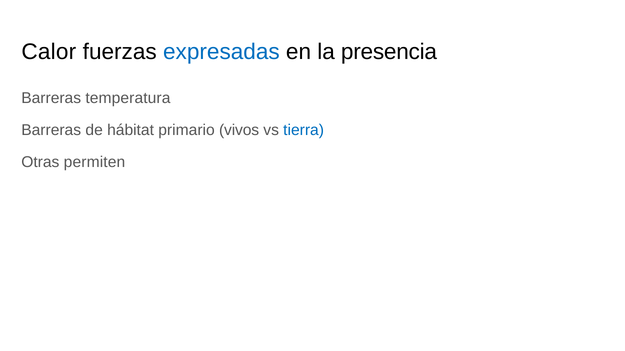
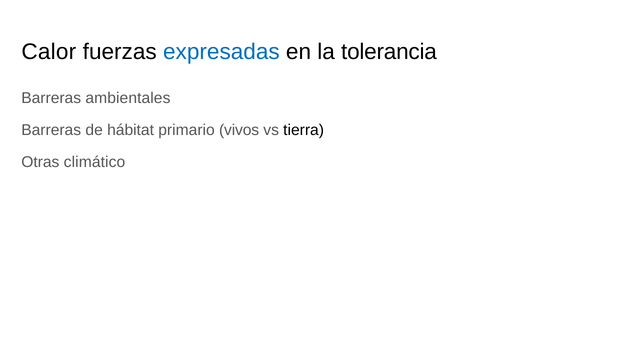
presencia: presencia -> tolerancia (389, 52)
temperatura: temperatura -> ambientales (128, 98)
tierra colour: blue -> black (304, 130)
permiten: permiten -> climático (95, 162)
